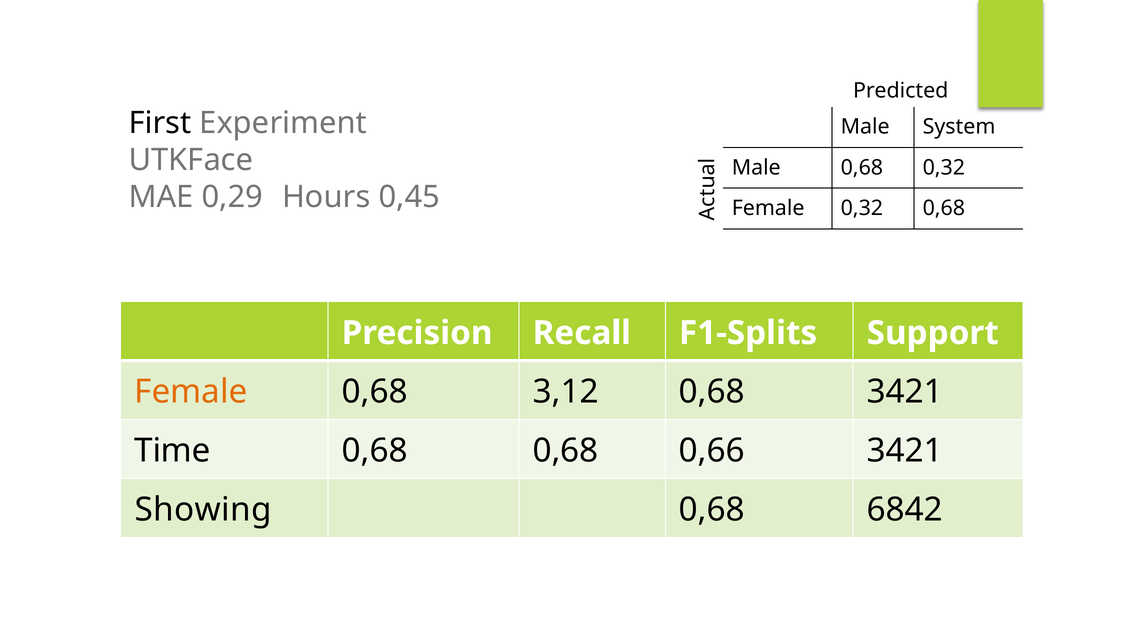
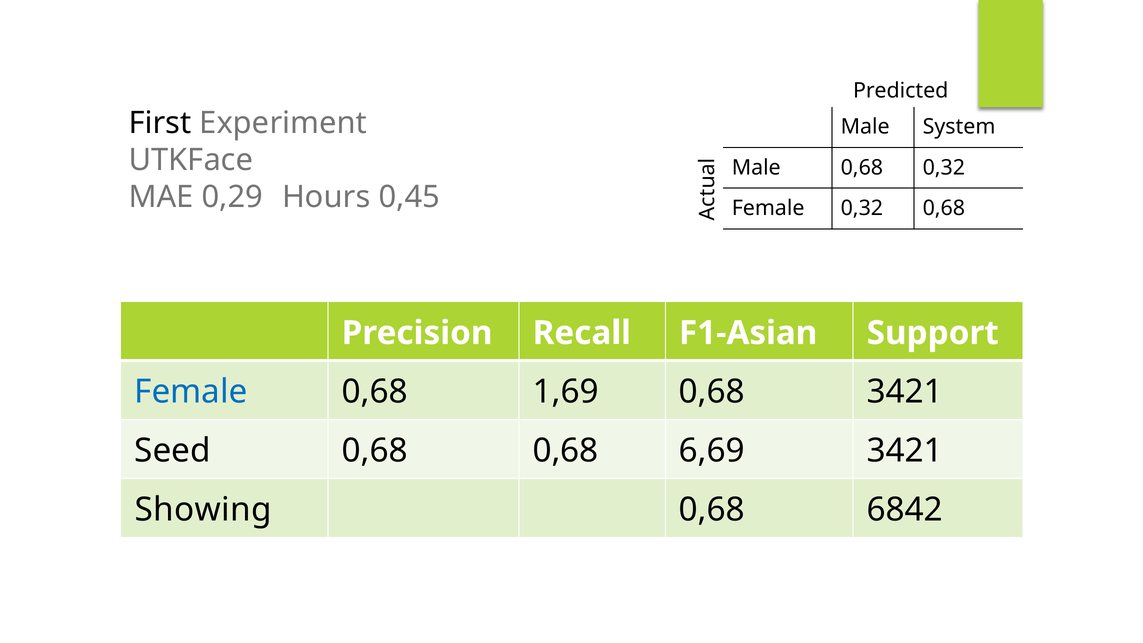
F1-Splits: F1-Splits -> F1-Asian (748, 333)
Female colour: orange -> blue (191, 392)
3,12: 3,12 -> 1,69 (566, 392)
Time: Time -> Seed (172, 451)
0,66: 0,66 -> 6,69 (712, 451)
